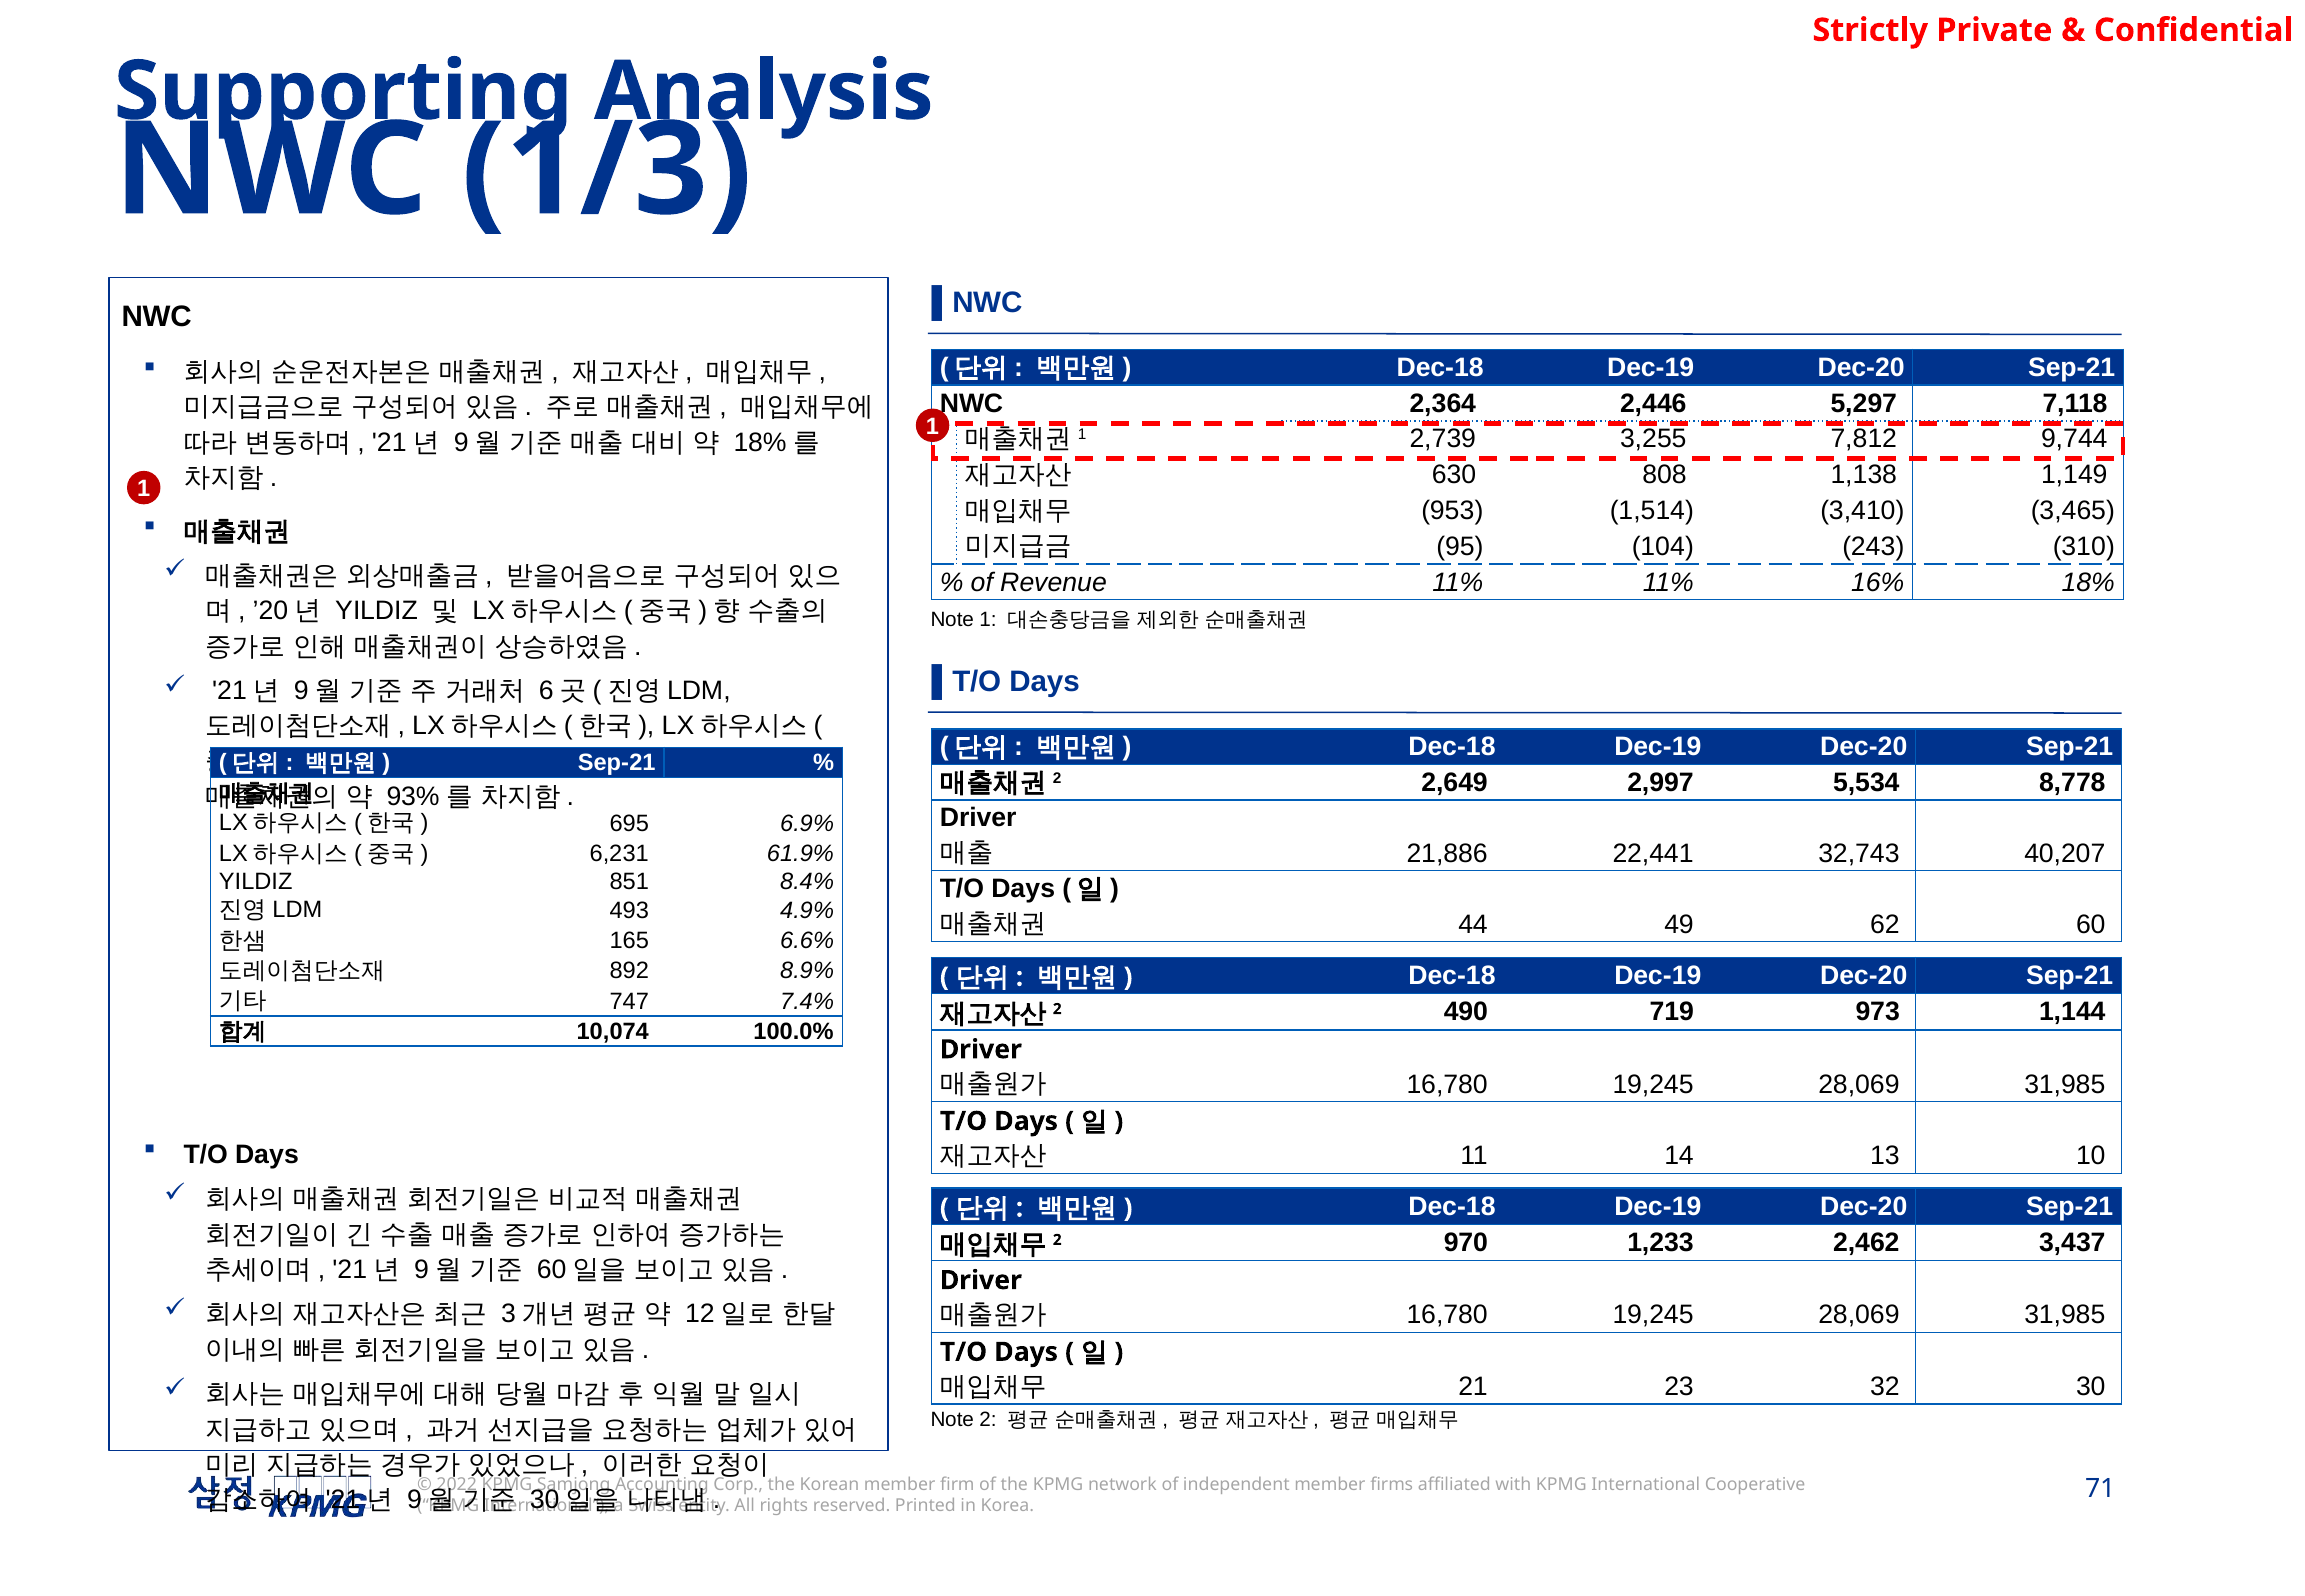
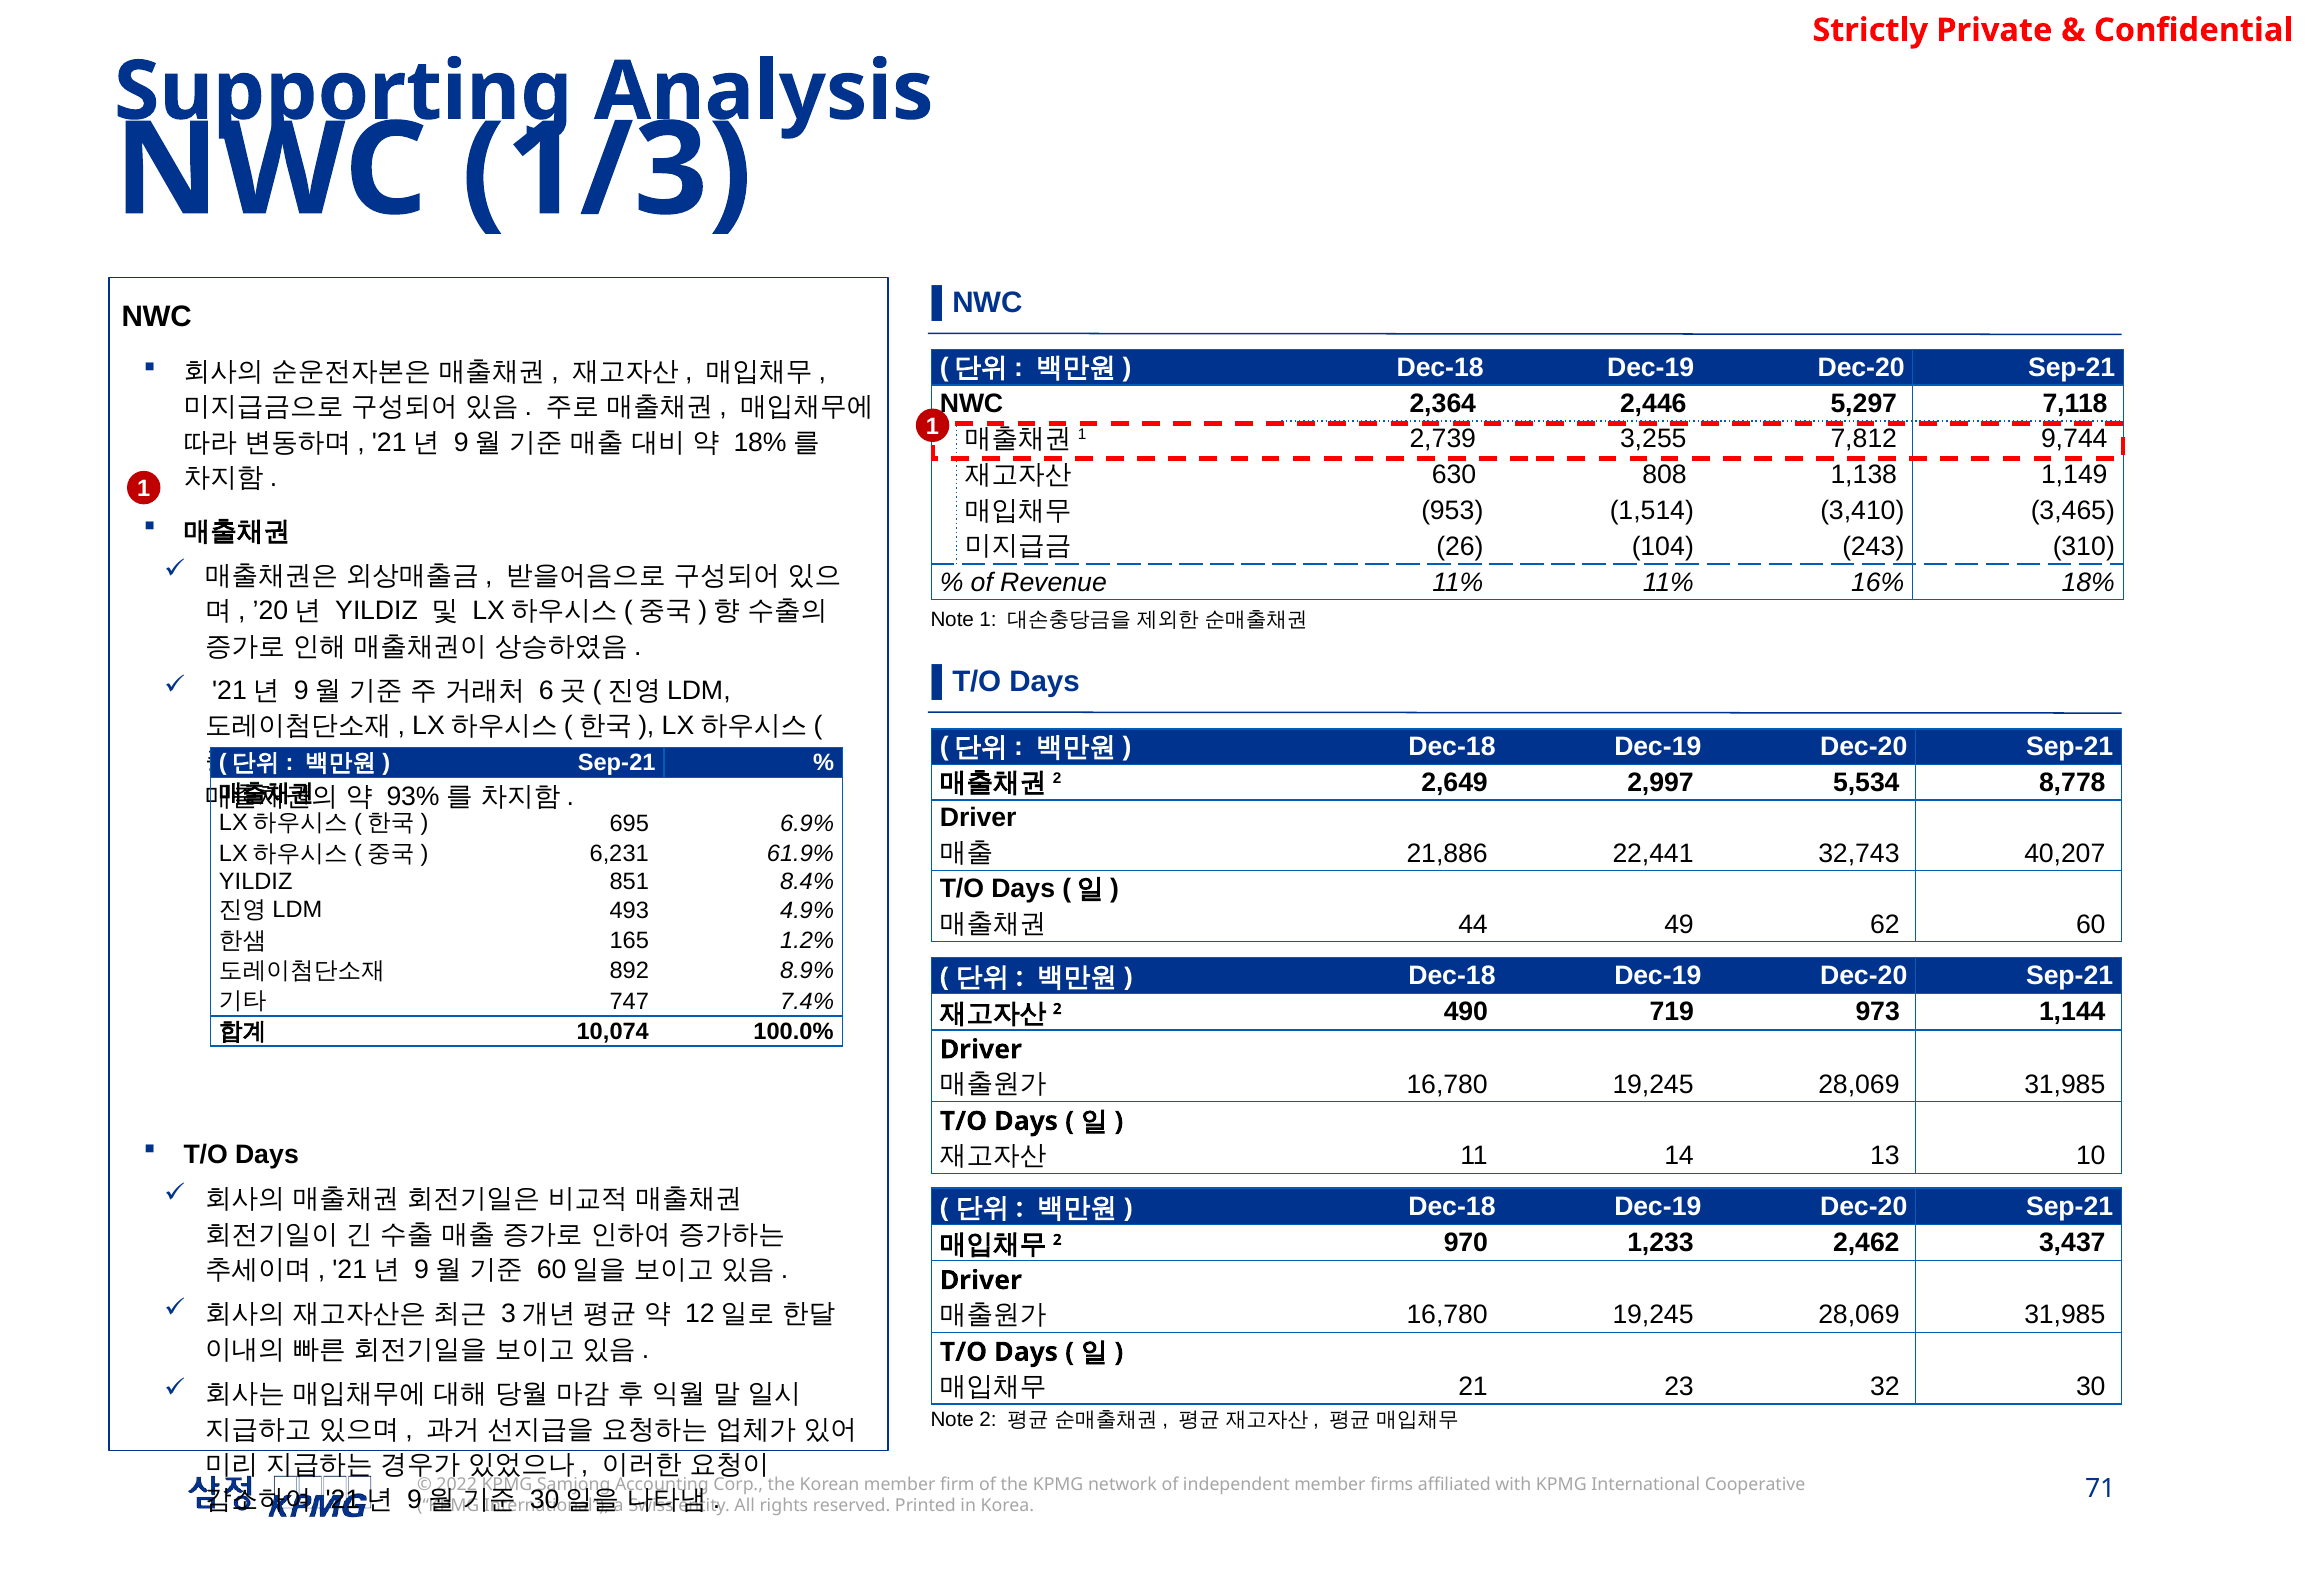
95: 95 -> 26 (1460, 546)
6.6%: 6.6% -> 1.2% (807, 941)
